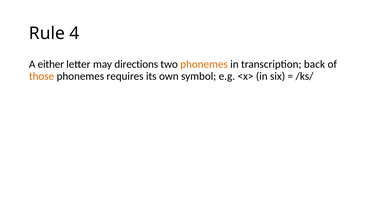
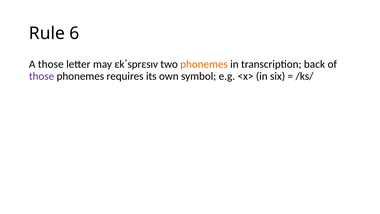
4: 4 -> 6 (74, 33)
A either: either -> those (51, 64)
directions: directions -> εkˈsprεsɪv (136, 64)
those colour: orange -> purple (42, 76)
